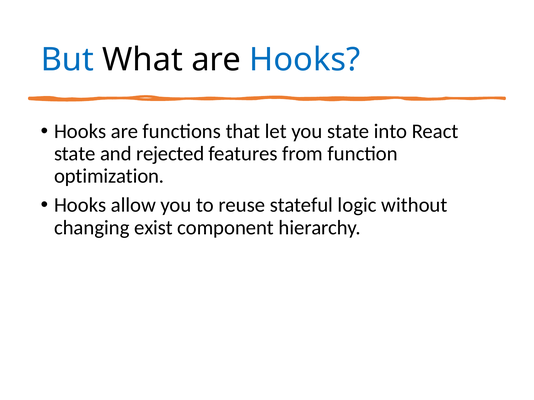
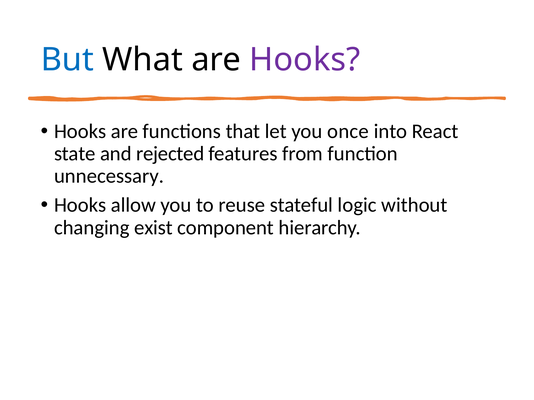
Hooks colour: blue -> purple (305, 60)
you state: state -> once (348, 132)
optimization: optimization -> unnecessary (109, 176)
